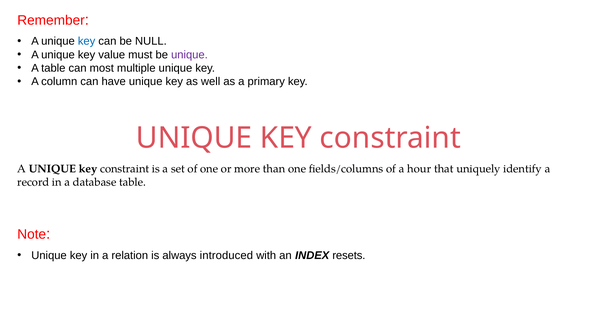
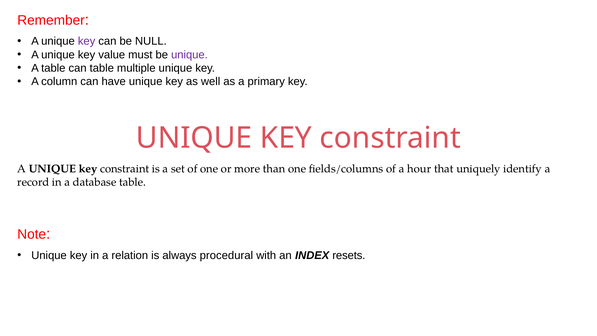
key colour: blue -> purple (87, 41)
can most: most -> table (102, 68)
introduced: introduced -> procedural (226, 255)
